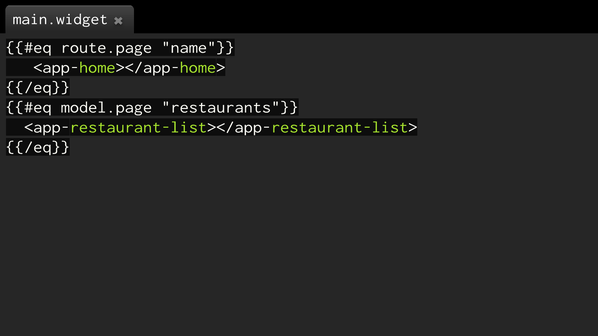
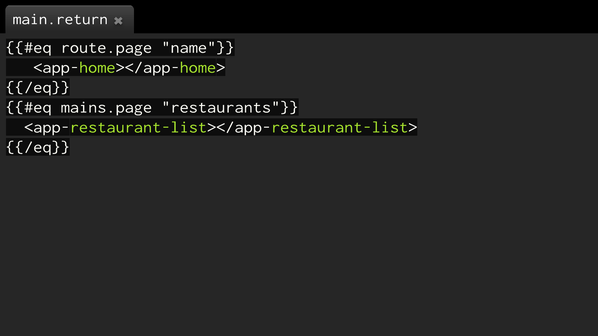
main.widget: main.widget -> main.return (60, 19)
model.page: model.page -> mains.page (106, 107)
